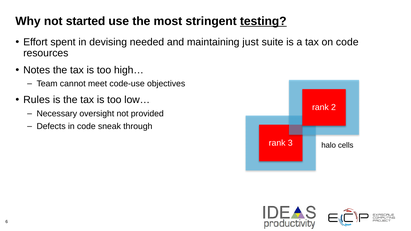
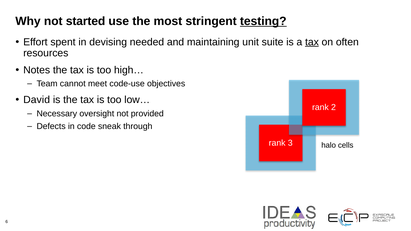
just: just -> unit (251, 42)
tax underline: none -> present (312, 42)
on code: code -> often (347, 42)
Rules: Rules -> David (37, 100)
